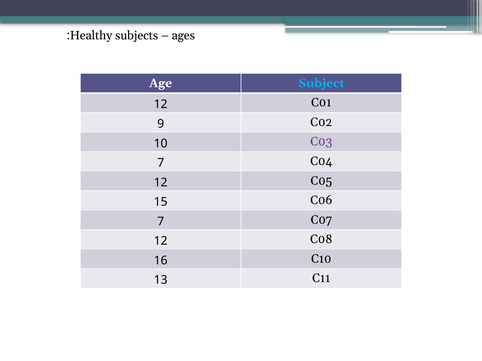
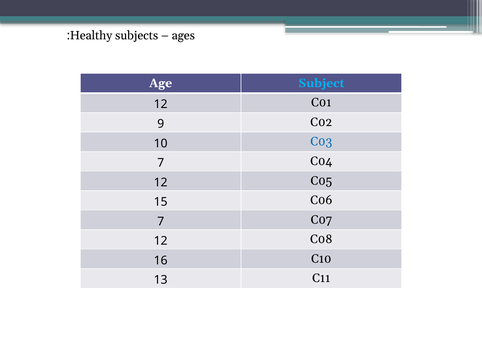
C03 colour: purple -> blue (321, 142)
